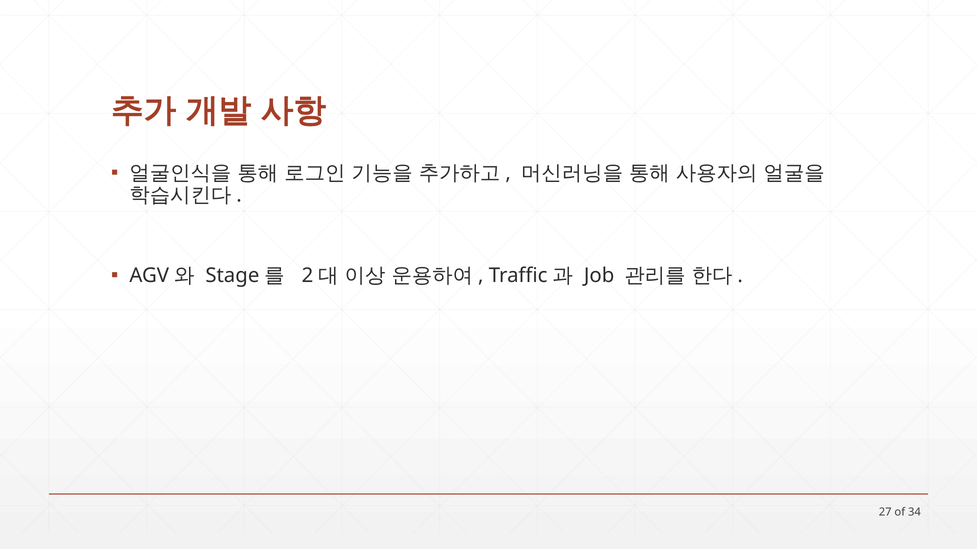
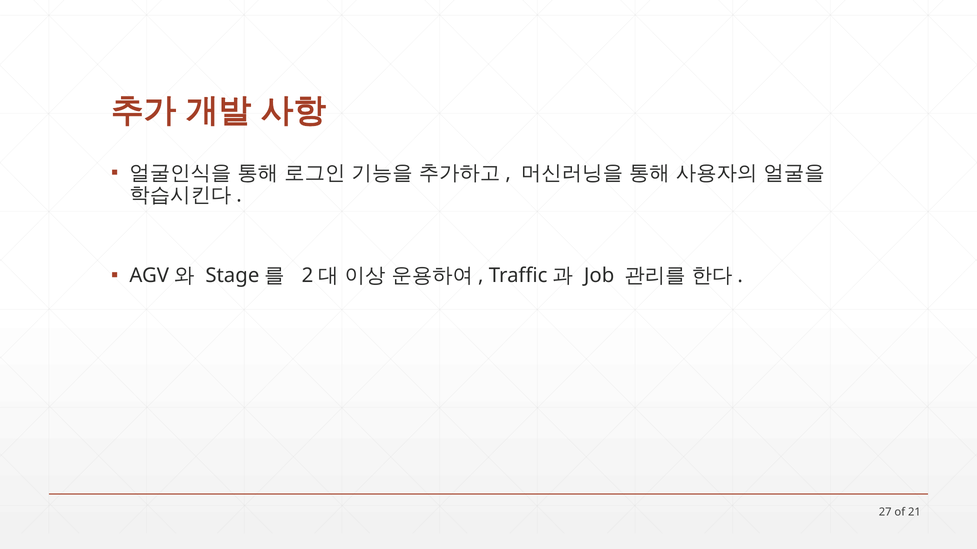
34: 34 -> 21 (914, 513)
